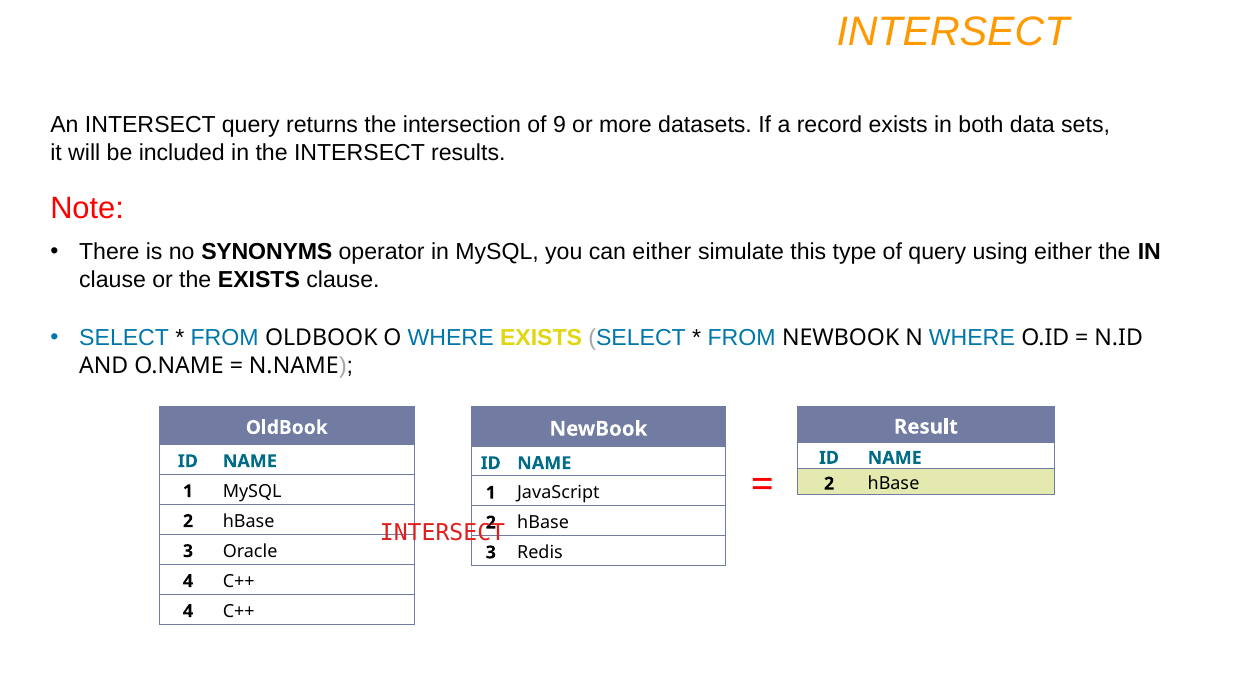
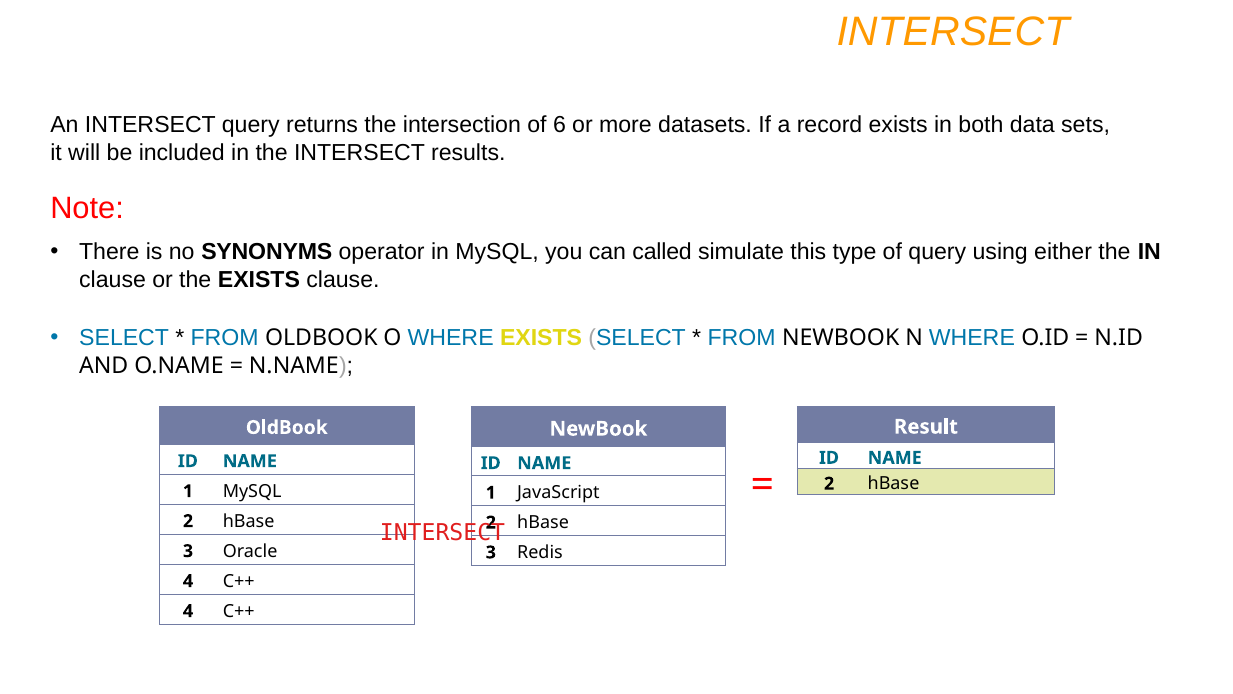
9: 9 -> 6 (559, 125)
can either: either -> called (662, 252)
